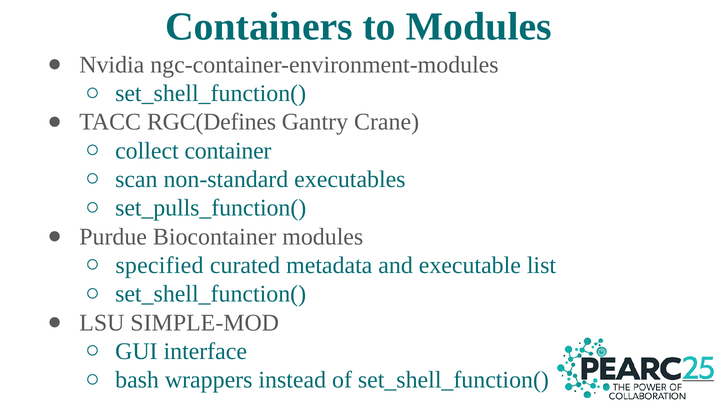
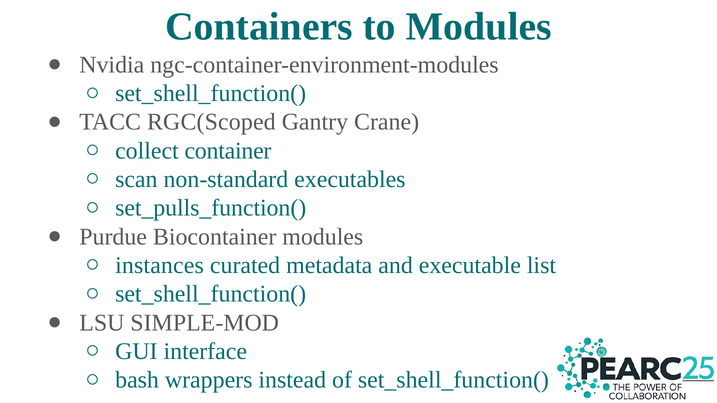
RGC(Defines: RGC(Defines -> RGC(Scoped (211, 122)
specified: specified -> instances (160, 266)
